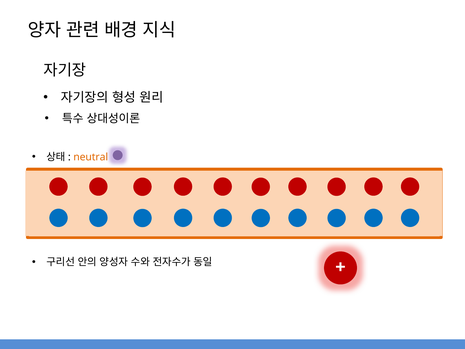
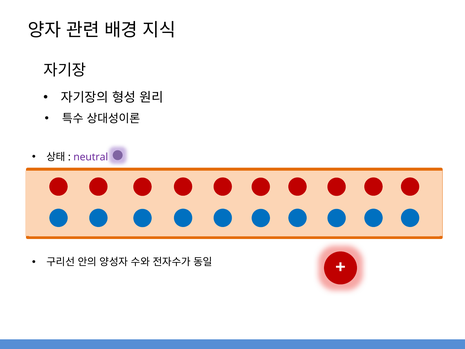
neutral colour: orange -> purple (91, 157)
